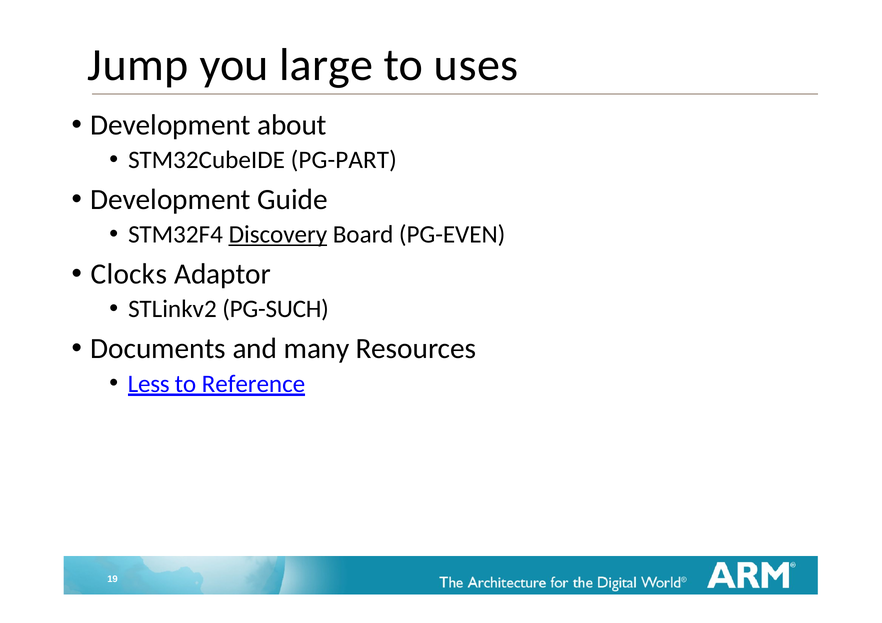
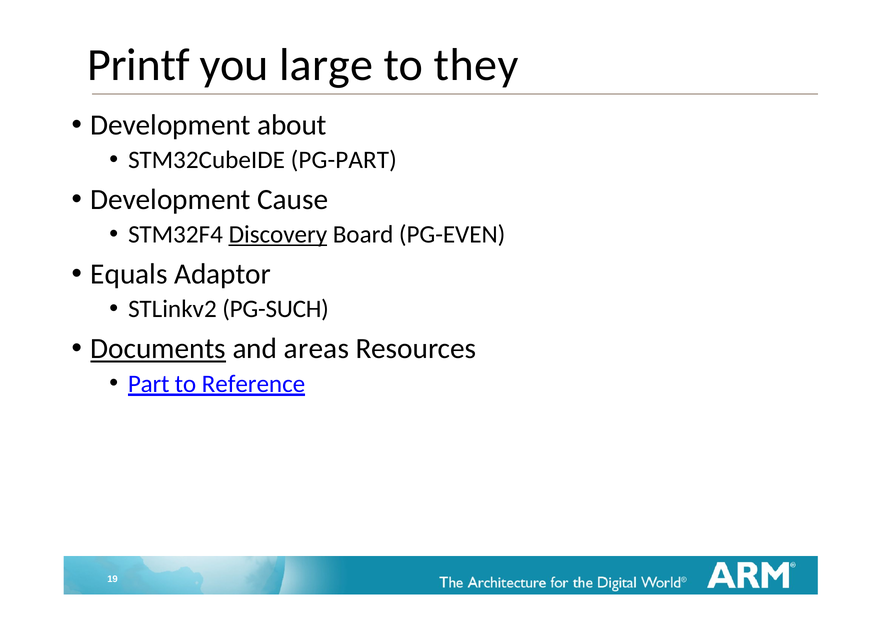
Jump: Jump -> Printf (138, 65)
uses: uses -> they (476, 65)
Guide: Guide -> Cause (293, 200)
Clocks: Clocks -> Equals (129, 274)
Documents underline: none -> present (158, 349)
many: many -> areas (316, 349)
Less: Less -> Part (149, 384)
